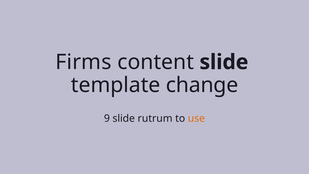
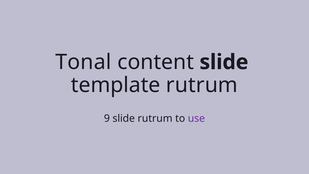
Firms: Firms -> Tonal (83, 62)
template change: change -> rutrum (202, 85)
use colour: orange -> purple (196, 118)
